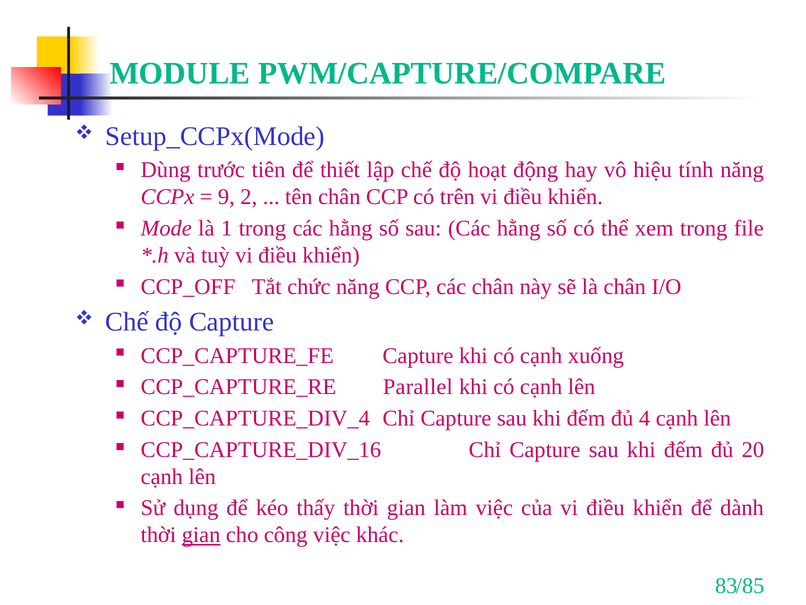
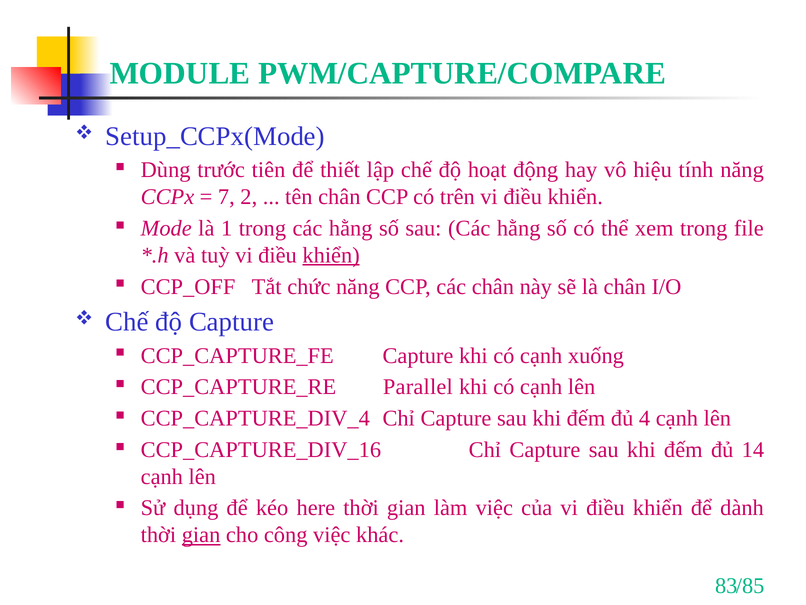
9: 9 -> 7 (226, 197)
khiển underline: none -> present (331, 255)
20: 20 -> 14 (753, 449)
thấy: thấy -> here (316, 508)
